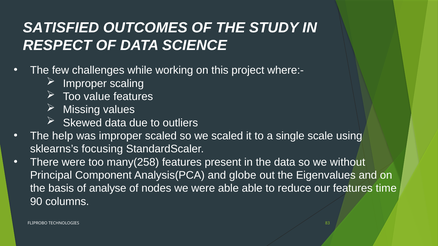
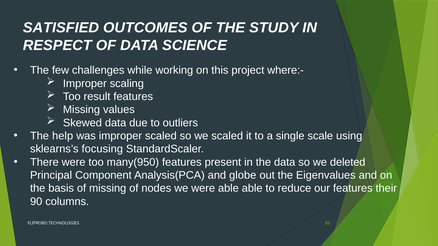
value: value -> result (97, 97)
many(258: many(258 -> many(950 (133, 162)
without: without -> deleted (348, 162)
of analyse: analyse -> missing (108, 189)
time: time -> their (386, 189)
